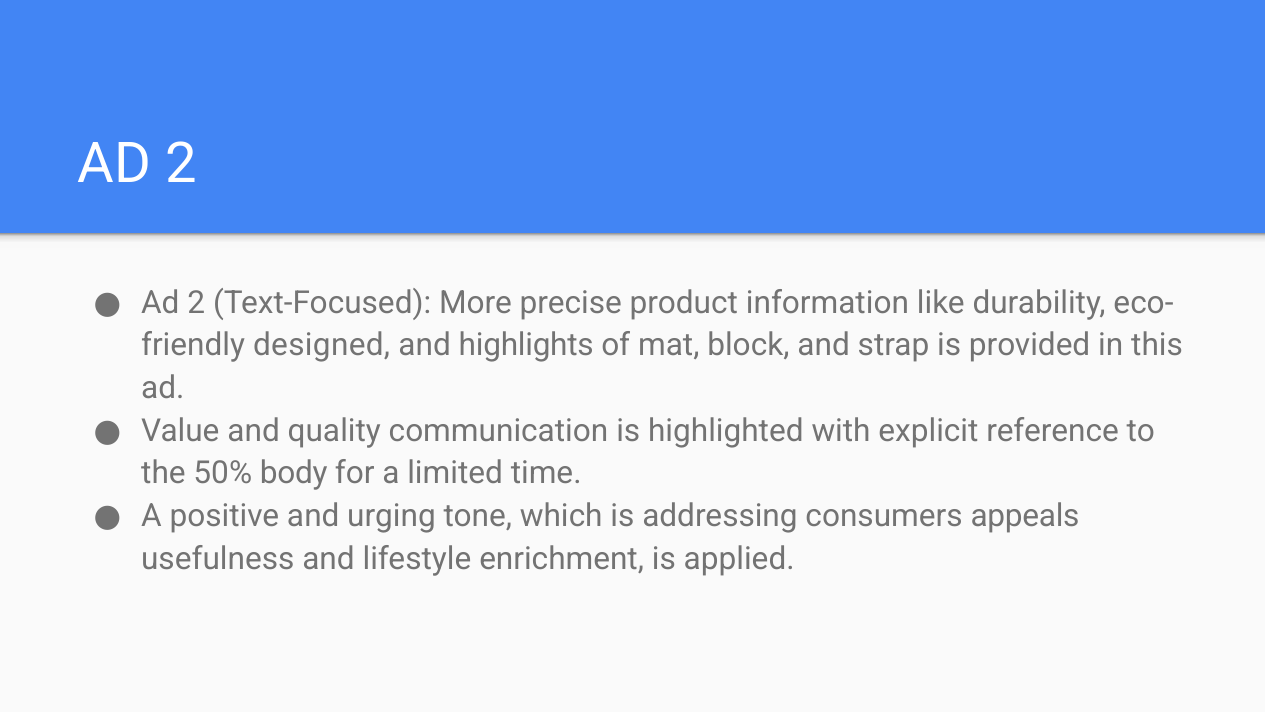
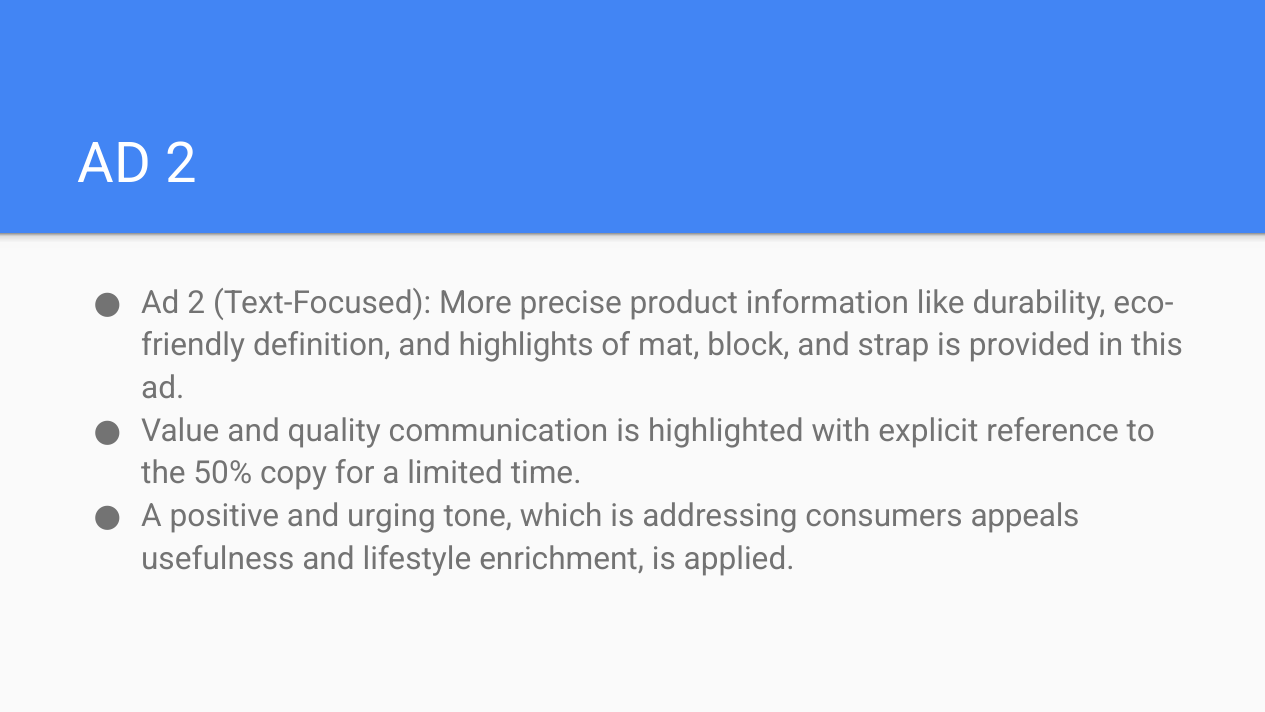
designed: designed -> definition (322, 345)
body: body -> copy (294, 473)
